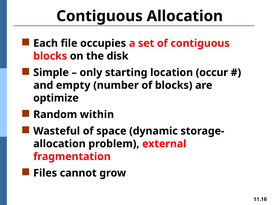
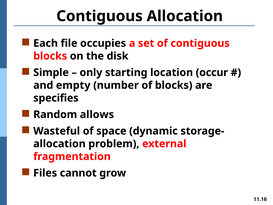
optimize: optimize -> specifies (56, 98)
within: within -> allows (97, 114)
